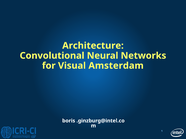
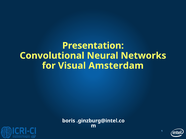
Architecture: Architecture -> Presentation (93, 46)
